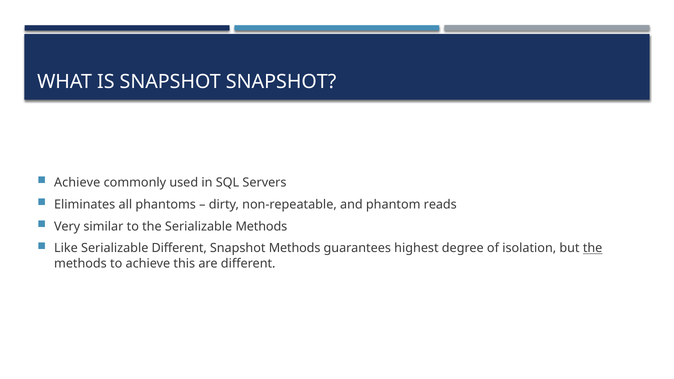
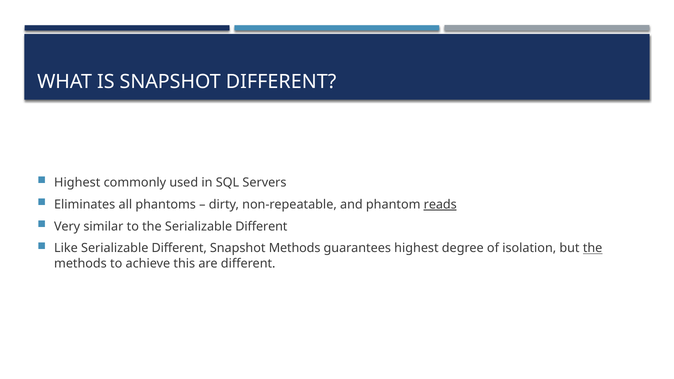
SNAPSHOT SNAPSHOT: SNAPSHOT -> DIFFERENT (281, 82)
Achieve: Achieve -> Highest (77, 183)
reads underline: none -> present (440, 205)
the Serializable Methods: Methods -> Different (261, 226)
